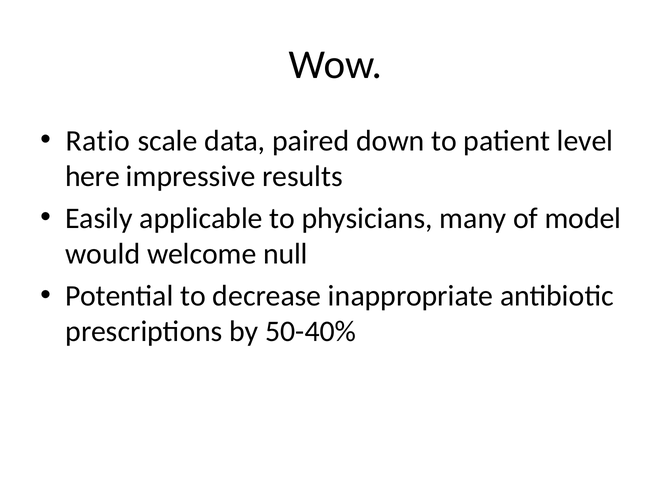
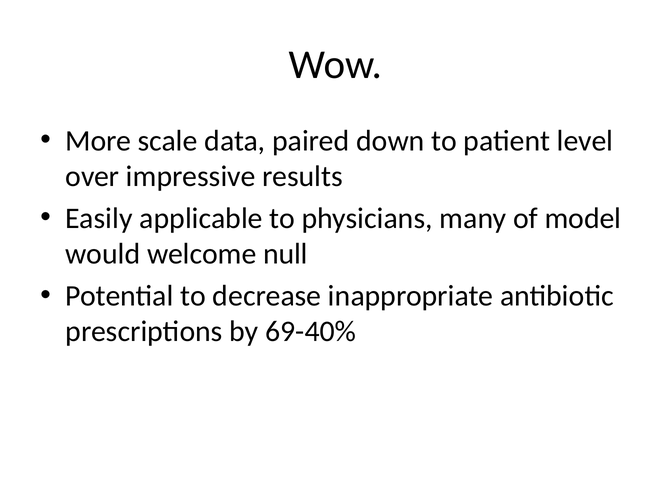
Ratio: Ratio -> More (98, 141)
here: here -> over (92, 177)
50-40%: 50-40% -> 69-40% (311, 332)
